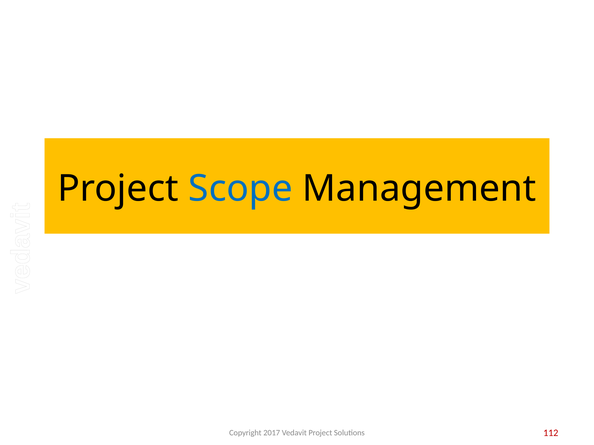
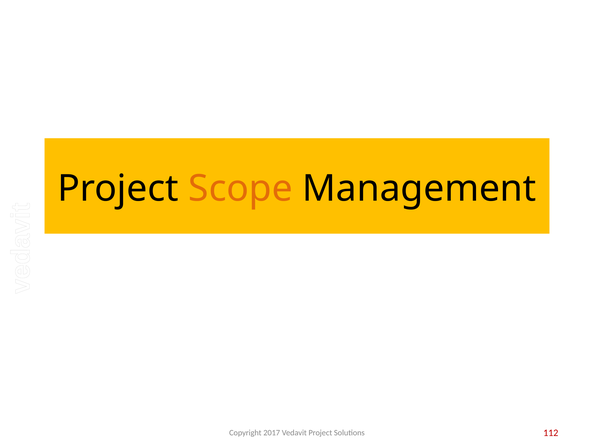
Scope colour: blue -> orange (241, 189)
